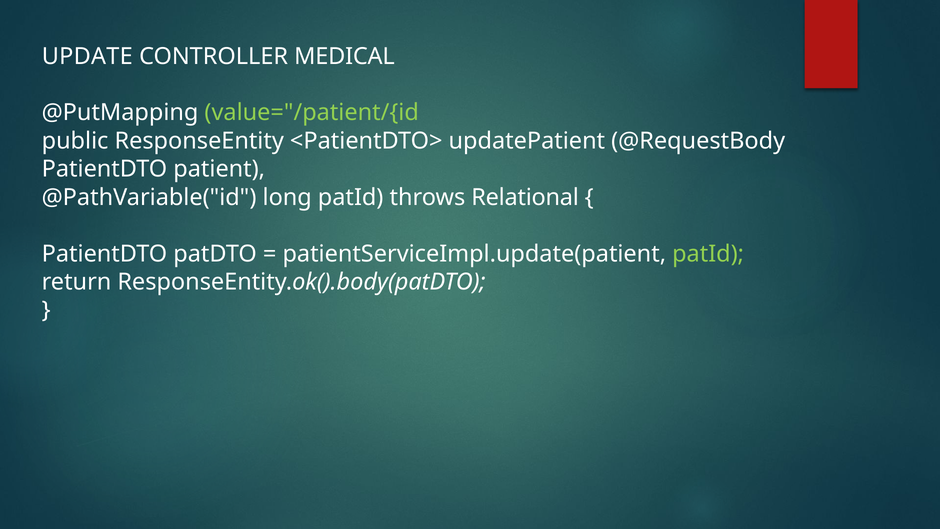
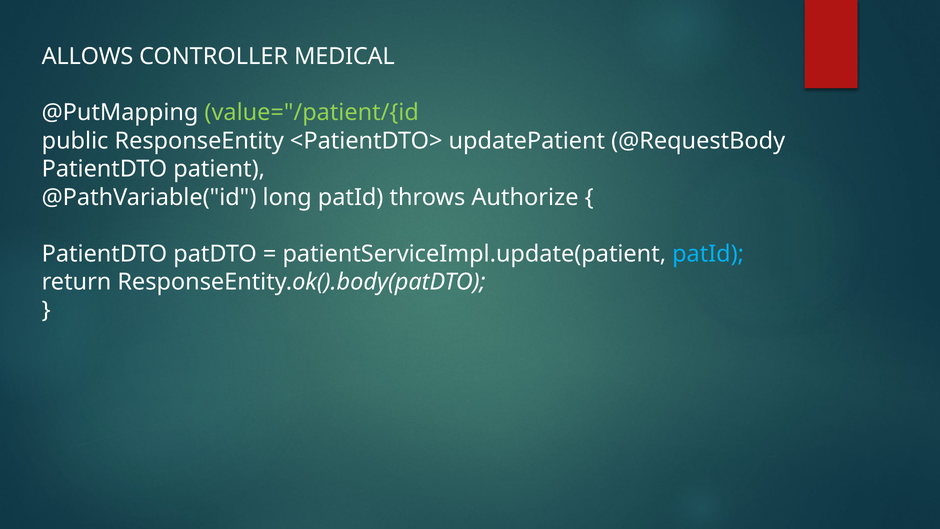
UPDATE: UPDATE -> ALLOWS (88, 56)
Relational: Relational -> Authorize (525, 197)
patId colour: light green -> light blue (708, 254)
